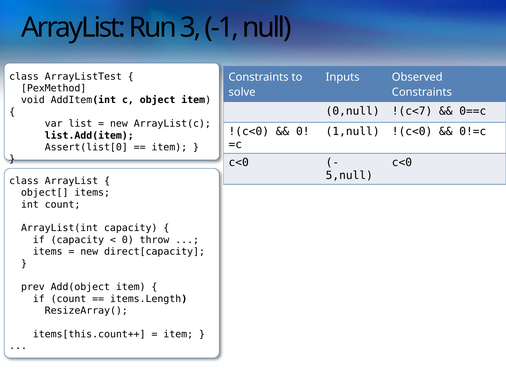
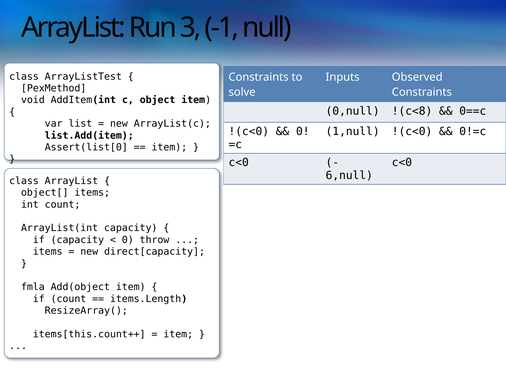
!(c<7: !(c<7 -> !(c<8 (412, 111)
5,null: 5,null -> 6,null (349, 176)
prev: prev -> fmla (33, 287)
